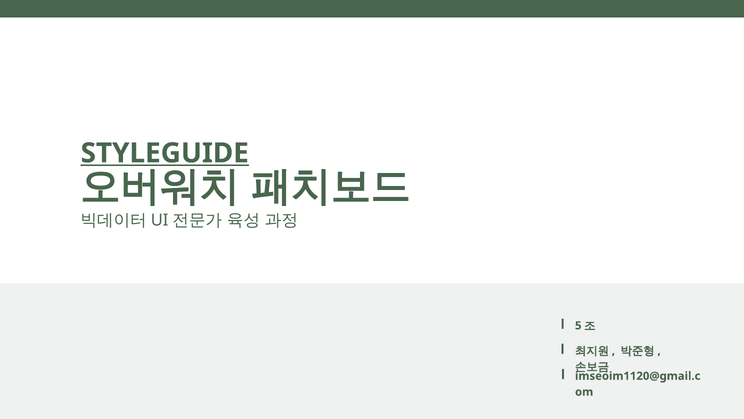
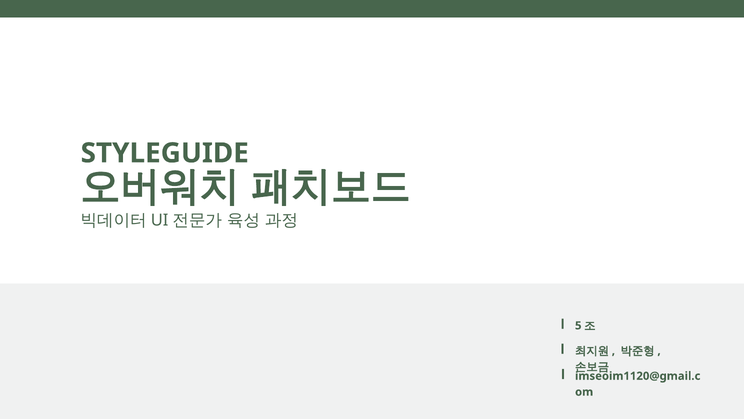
STYLEGUIDE underline: present -> none (165, 153)
